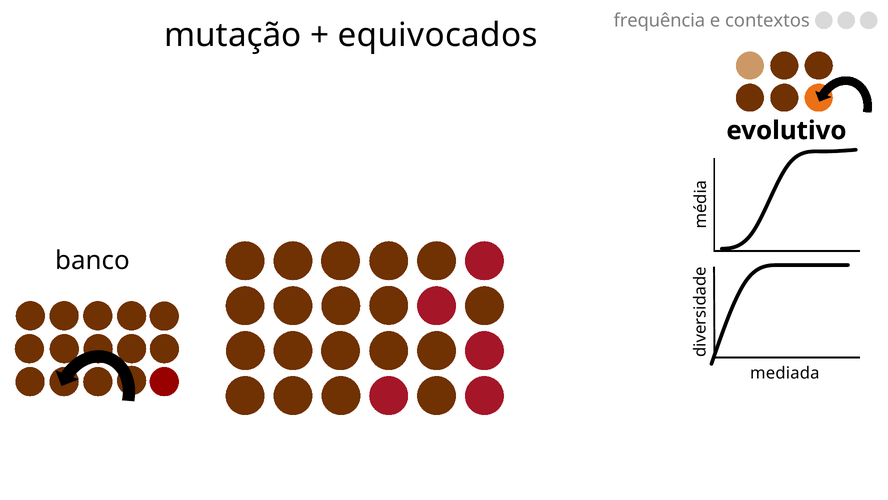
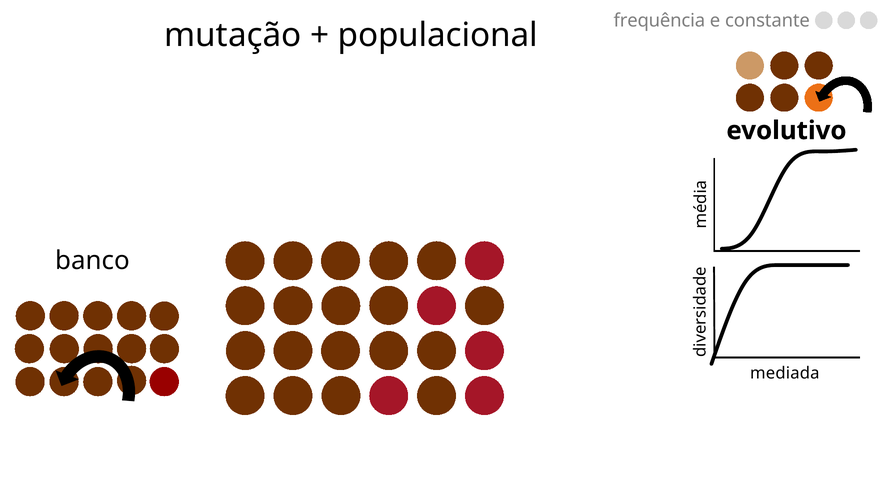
contextos: contextos -> constante (767, 21)
equivocados: equivocados -> populacional (438, 35)
